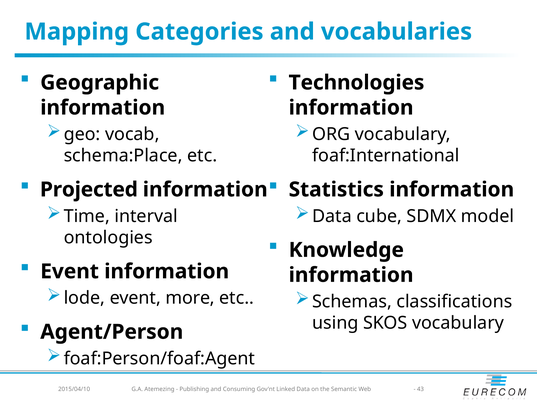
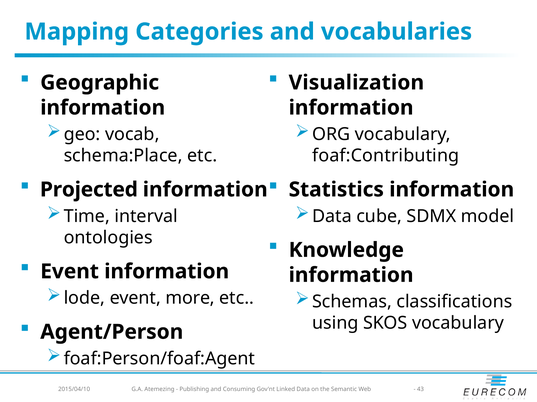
Technologies: Technologies -> Visualization (356, 83)
foaf:International: foaf:International -> foaf:Contributing (386, 156)
